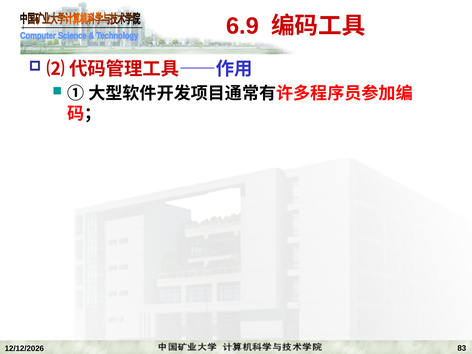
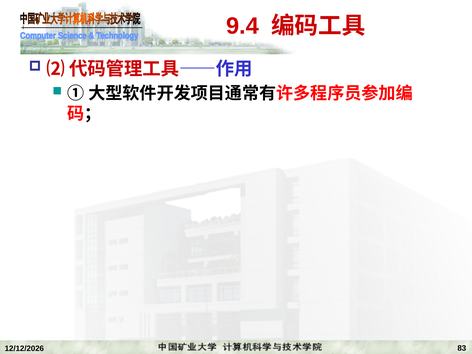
6.9: 6.9 -> 9.4 (242, 26)
